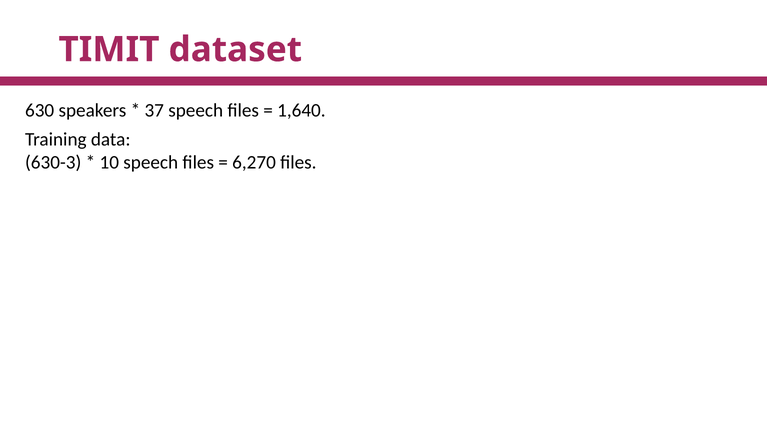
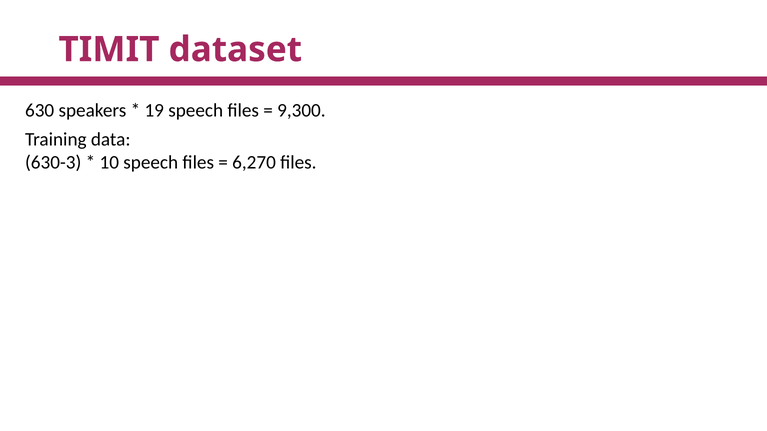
37: 37 -> 19 (154, 111)
1,640: 1,640 -> 9,300 (301, 111)
